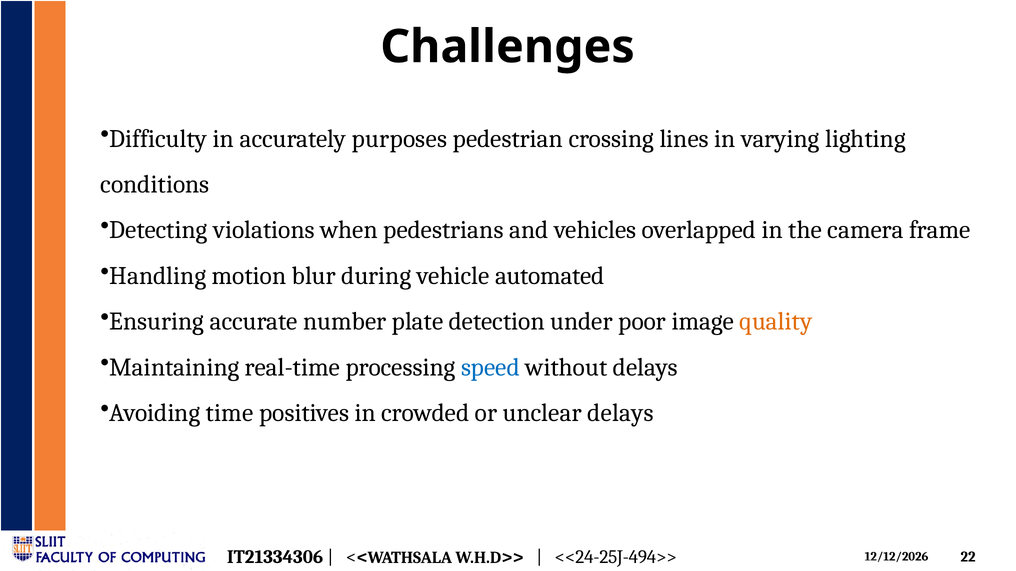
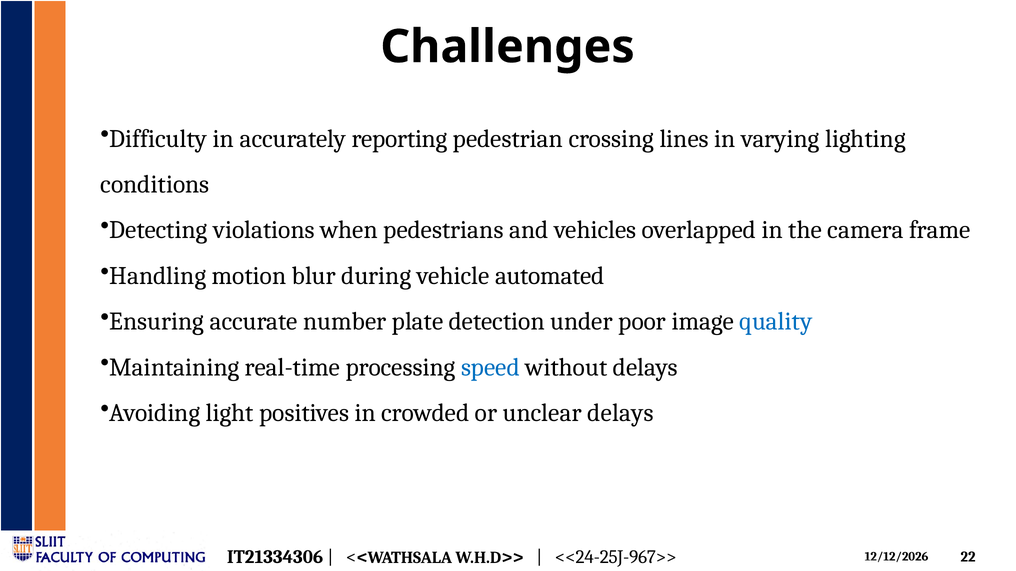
purposes: purposes -> reporting (400, 139)
quality colour: orange -> blue (776, 322)
time: time -> light (230, 413)
<<24-25J-494>>: <<24-25J-494>> -> <<24-25J-967>> (616, 558)
